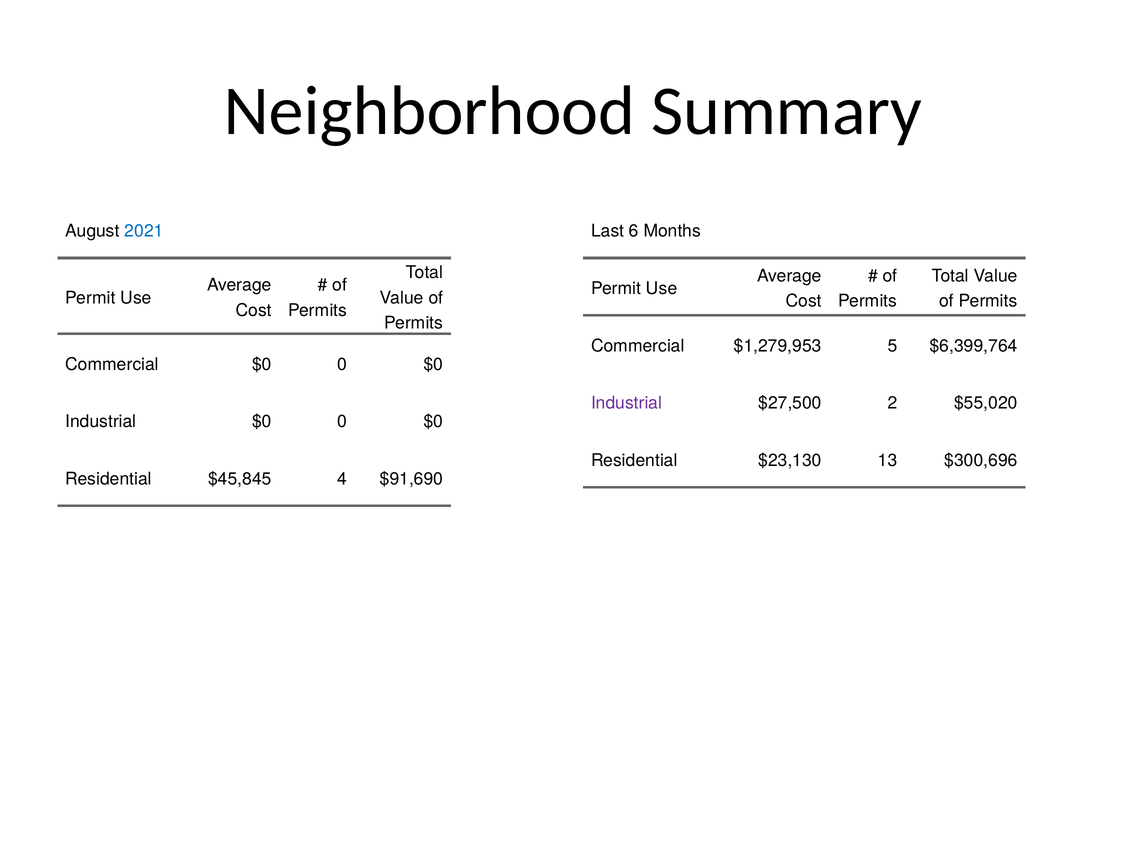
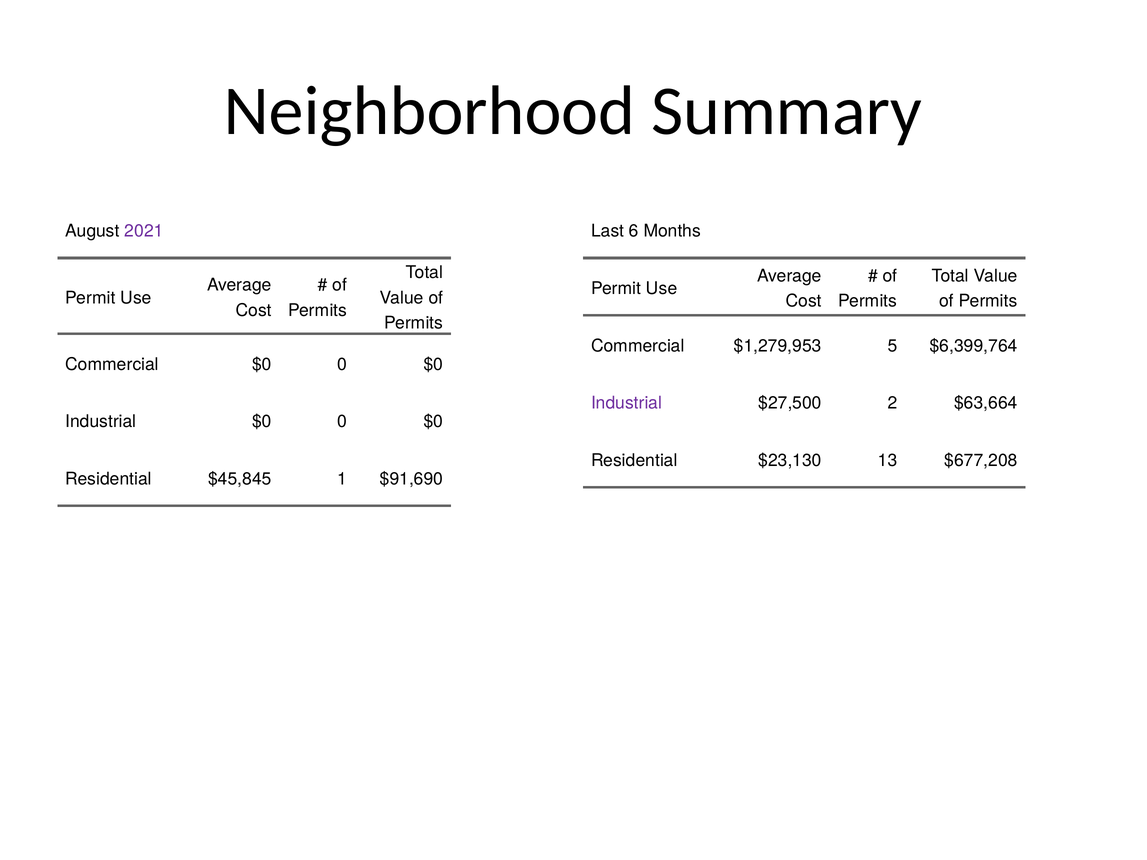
2021 colour: blue -> purple (144, 231)
$55,020: $55,020 -> $63,664 (986, 403)
$300,696: $300,696 -> $677,208 (981, 461)
4: 4 -> 1 (342, 479)
